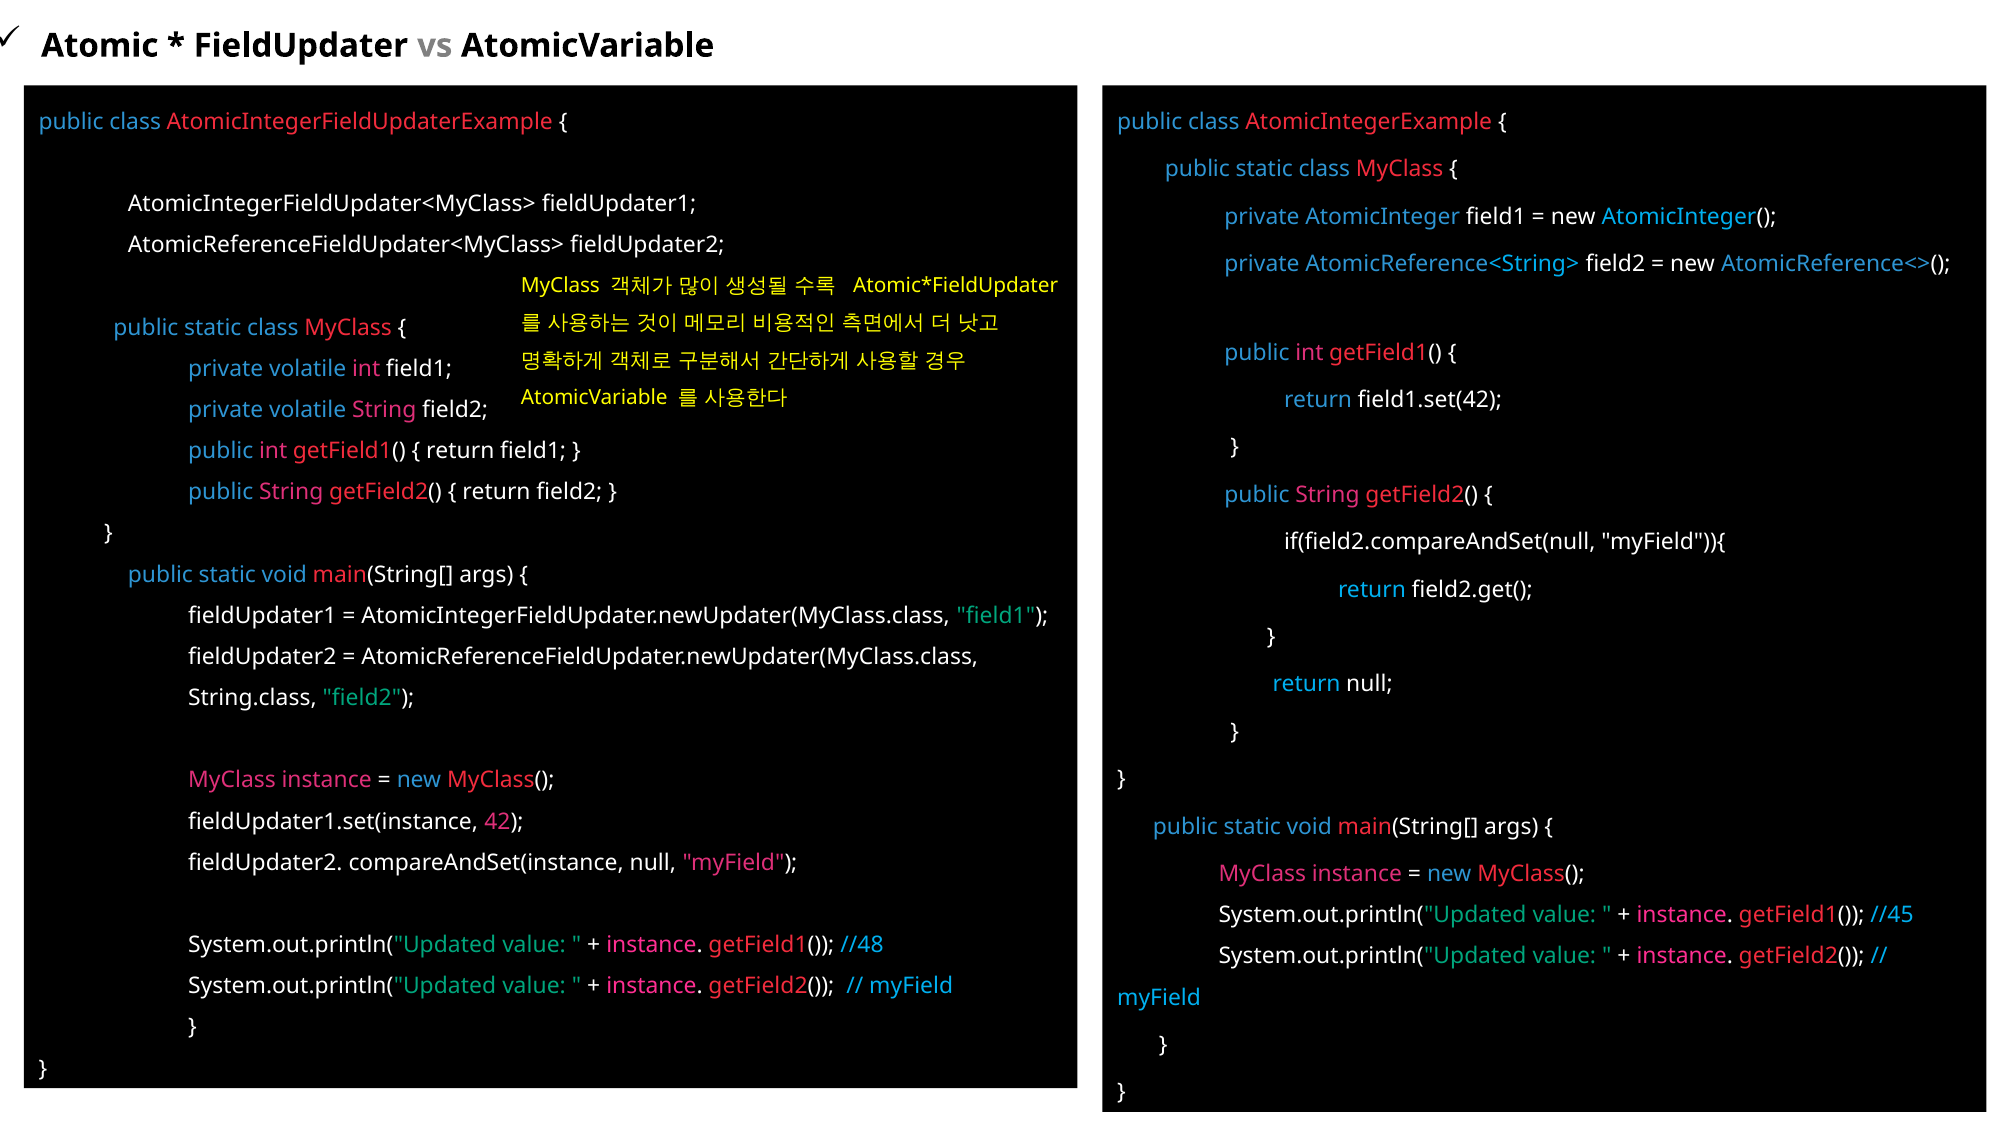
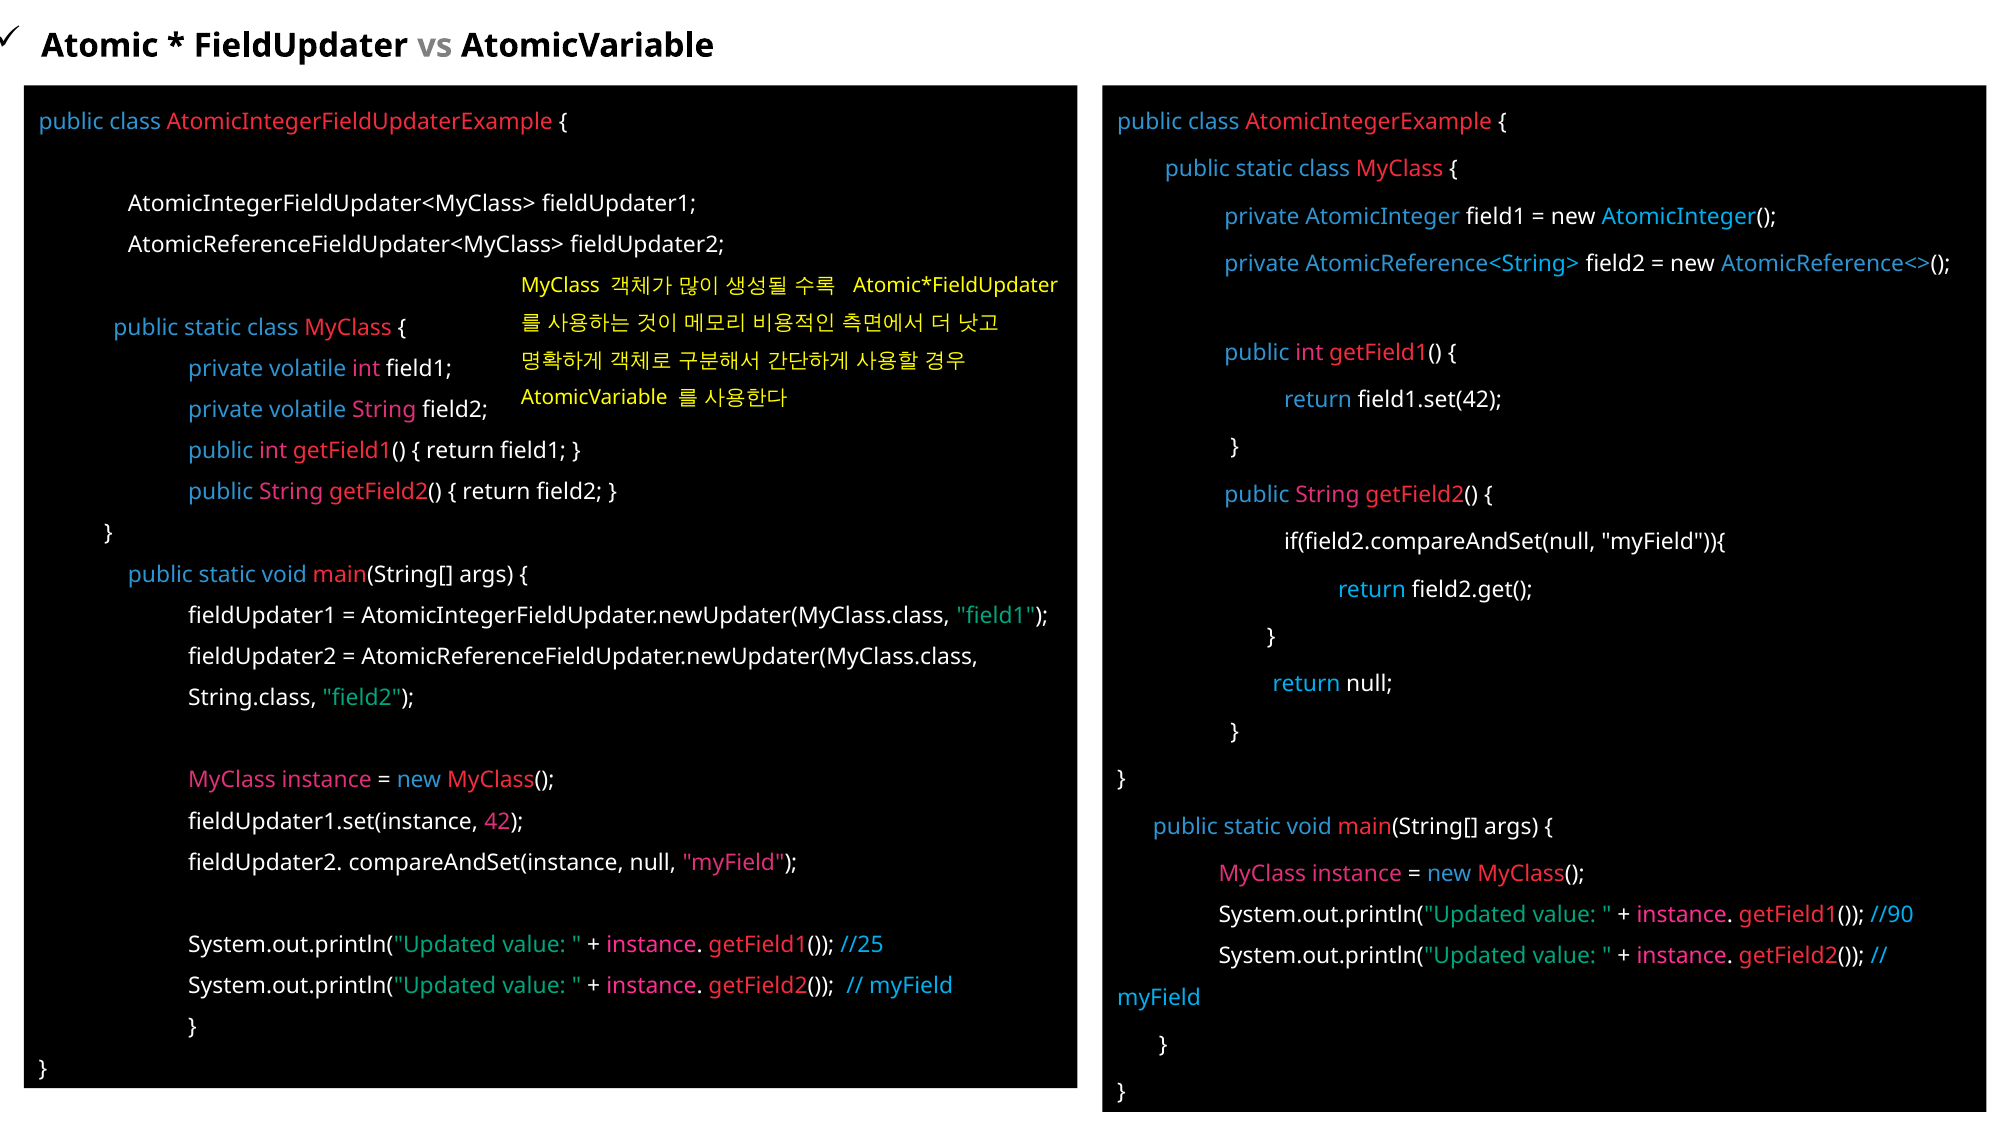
//45: //45 -> //90 (1892, 916)
//48: //48 -> //25 (862, 946)
